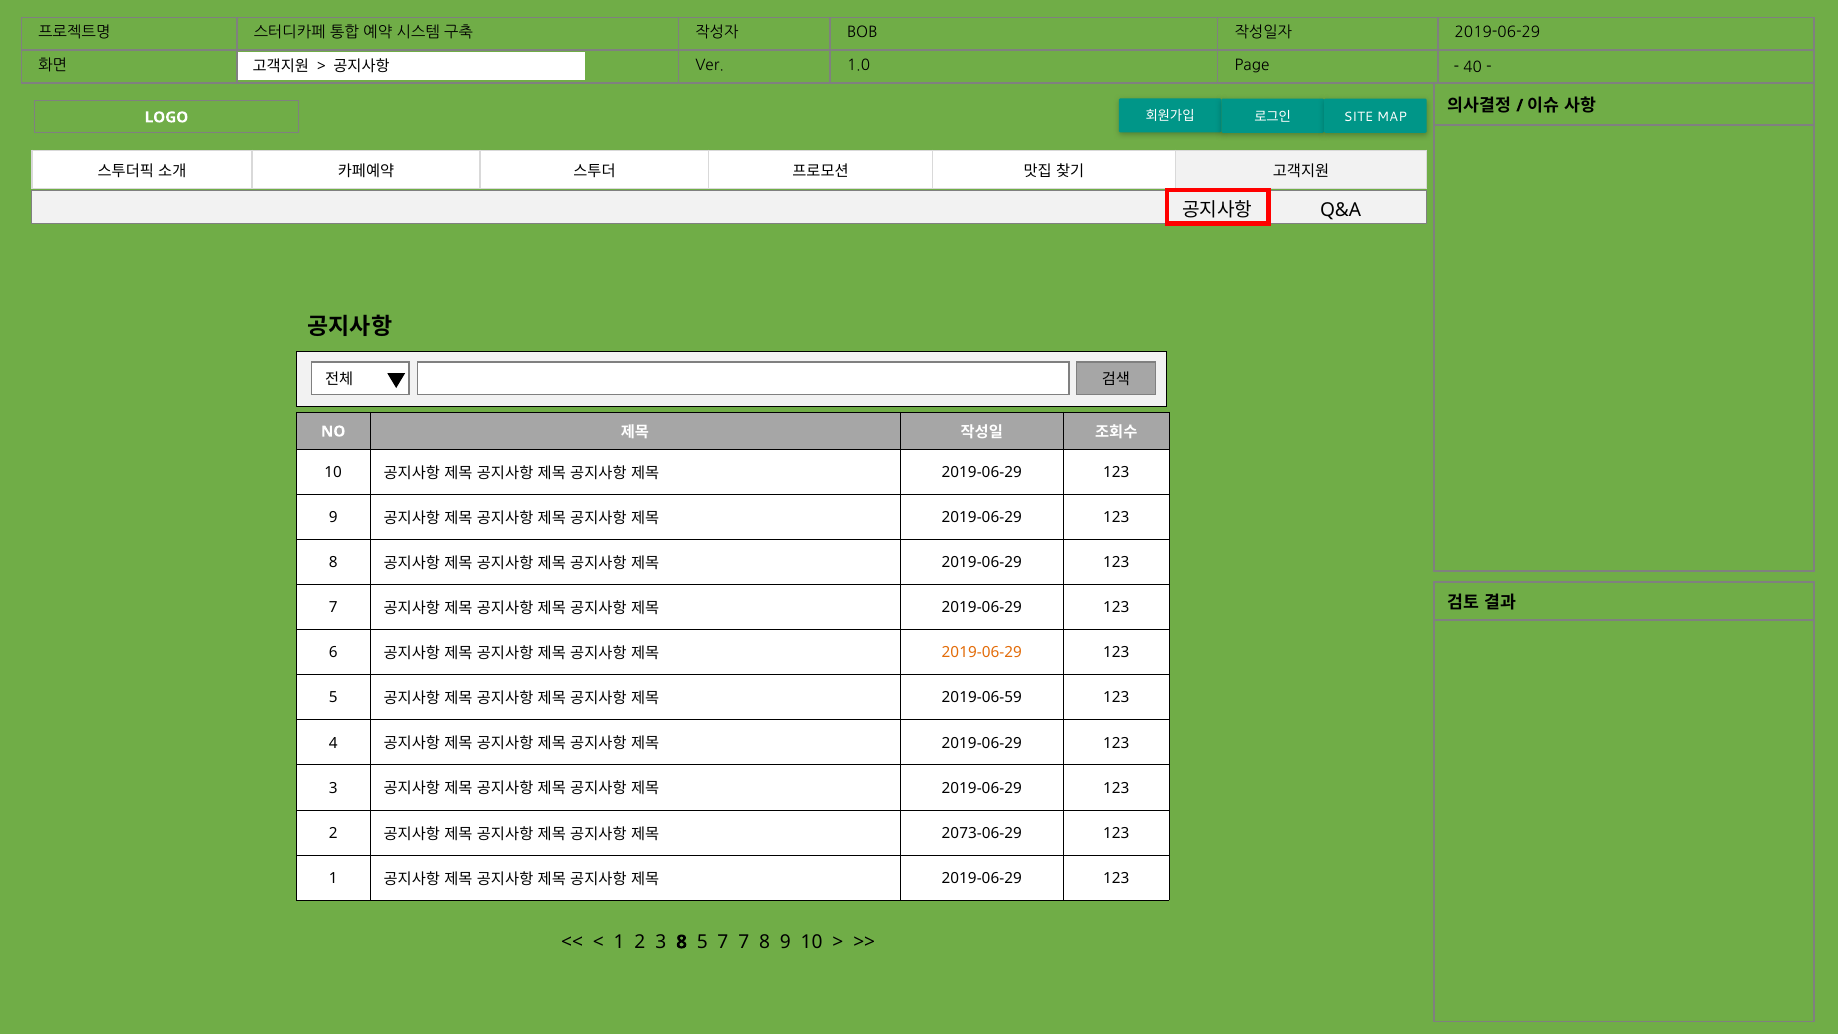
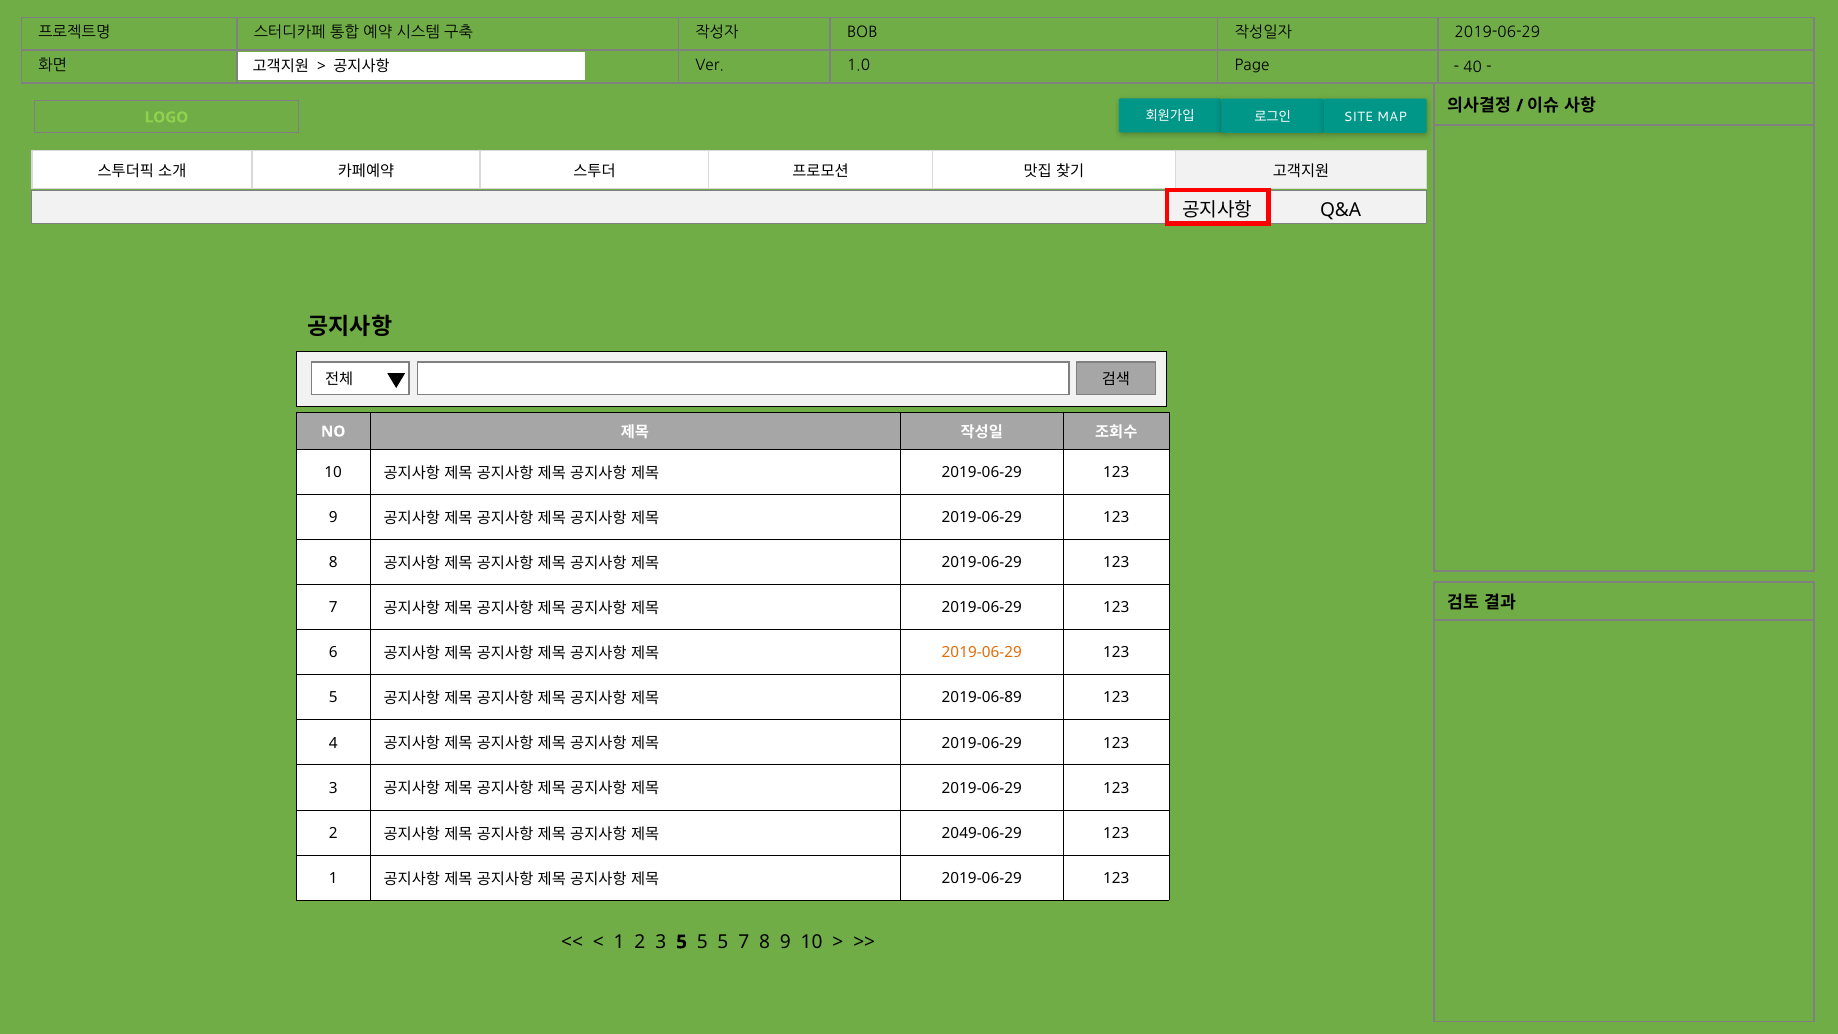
LOGO colour: white -> light green (166, 117)
2019-06-59: 2019-06-59 -> 2019-06-89 (982, 698)
2073-06-29: 2073-06-29 -> 2049-06-29 (982, 833)
3 8: 8 -> 5 (682, 942)
7: 7 -> 5 (723, 942)
